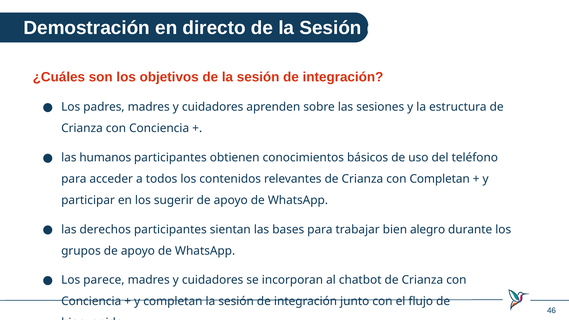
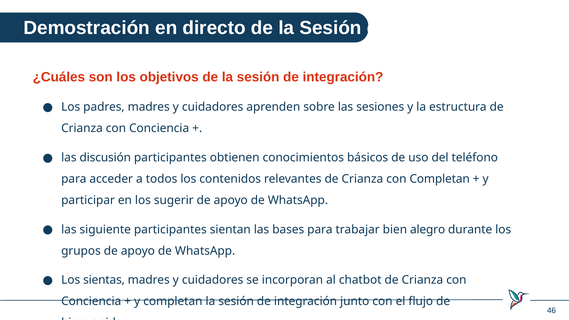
humanos: humanos -> discusión (105, 158)
derechos: derechos -> siguiente (105, 230)
parece: parece -> sientas (104, 280)
